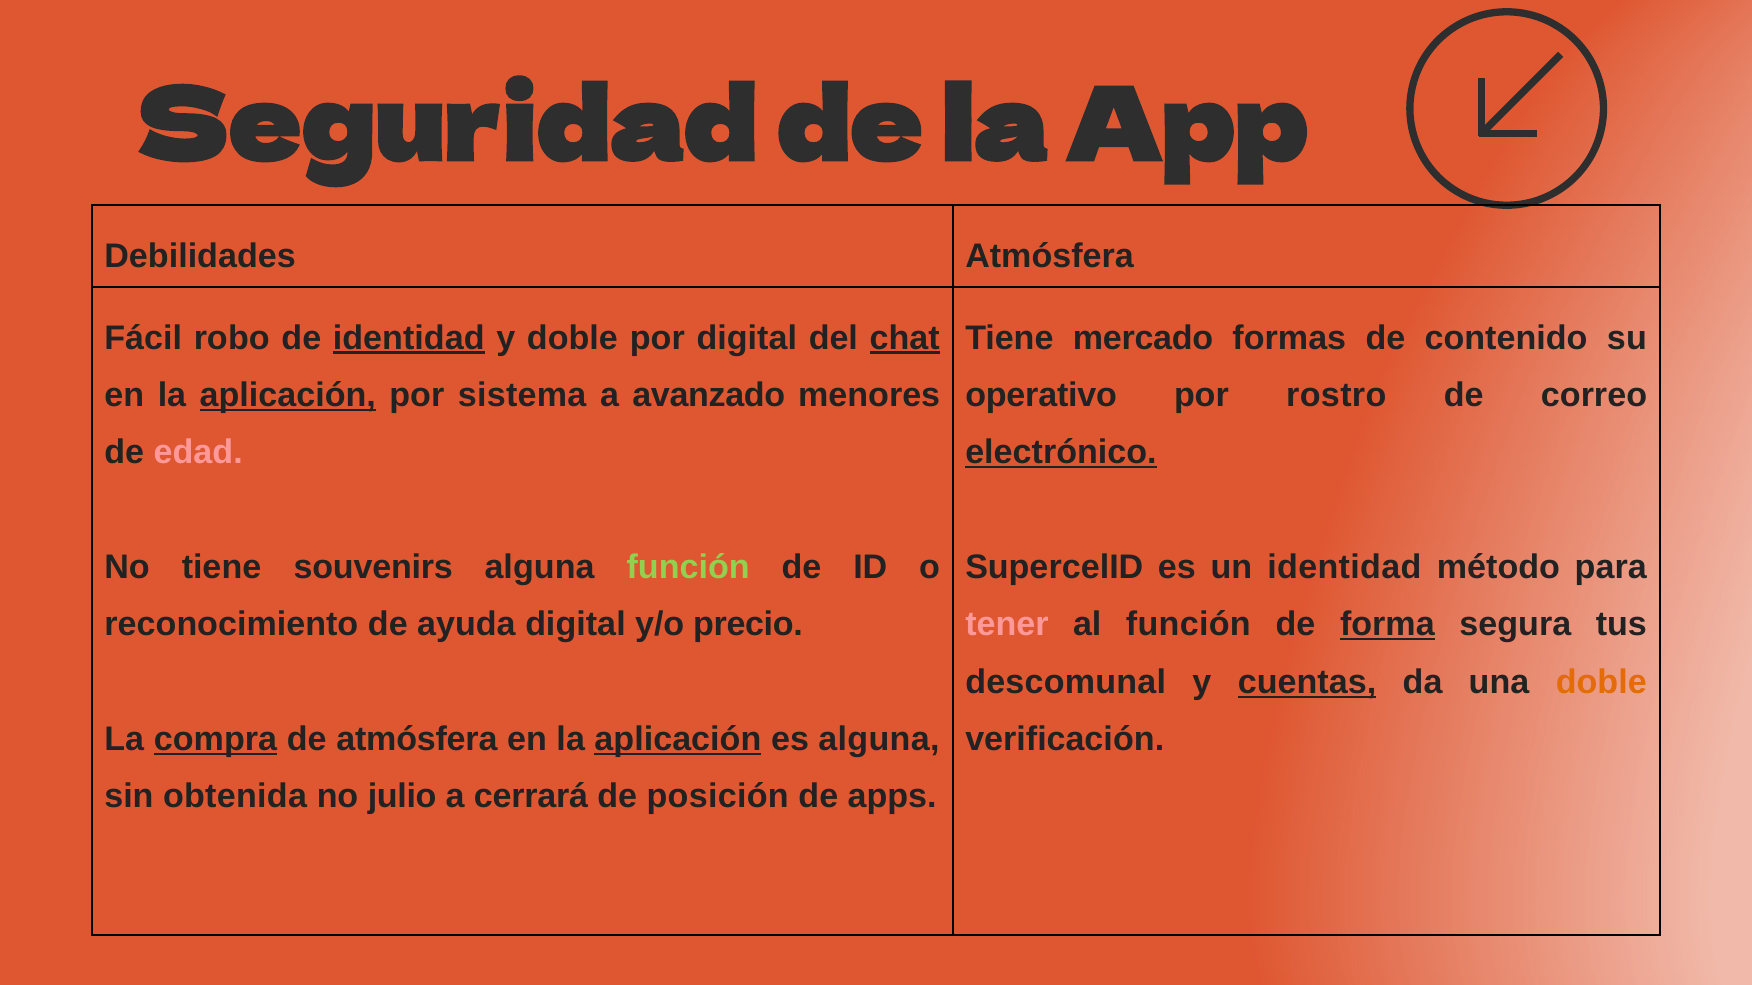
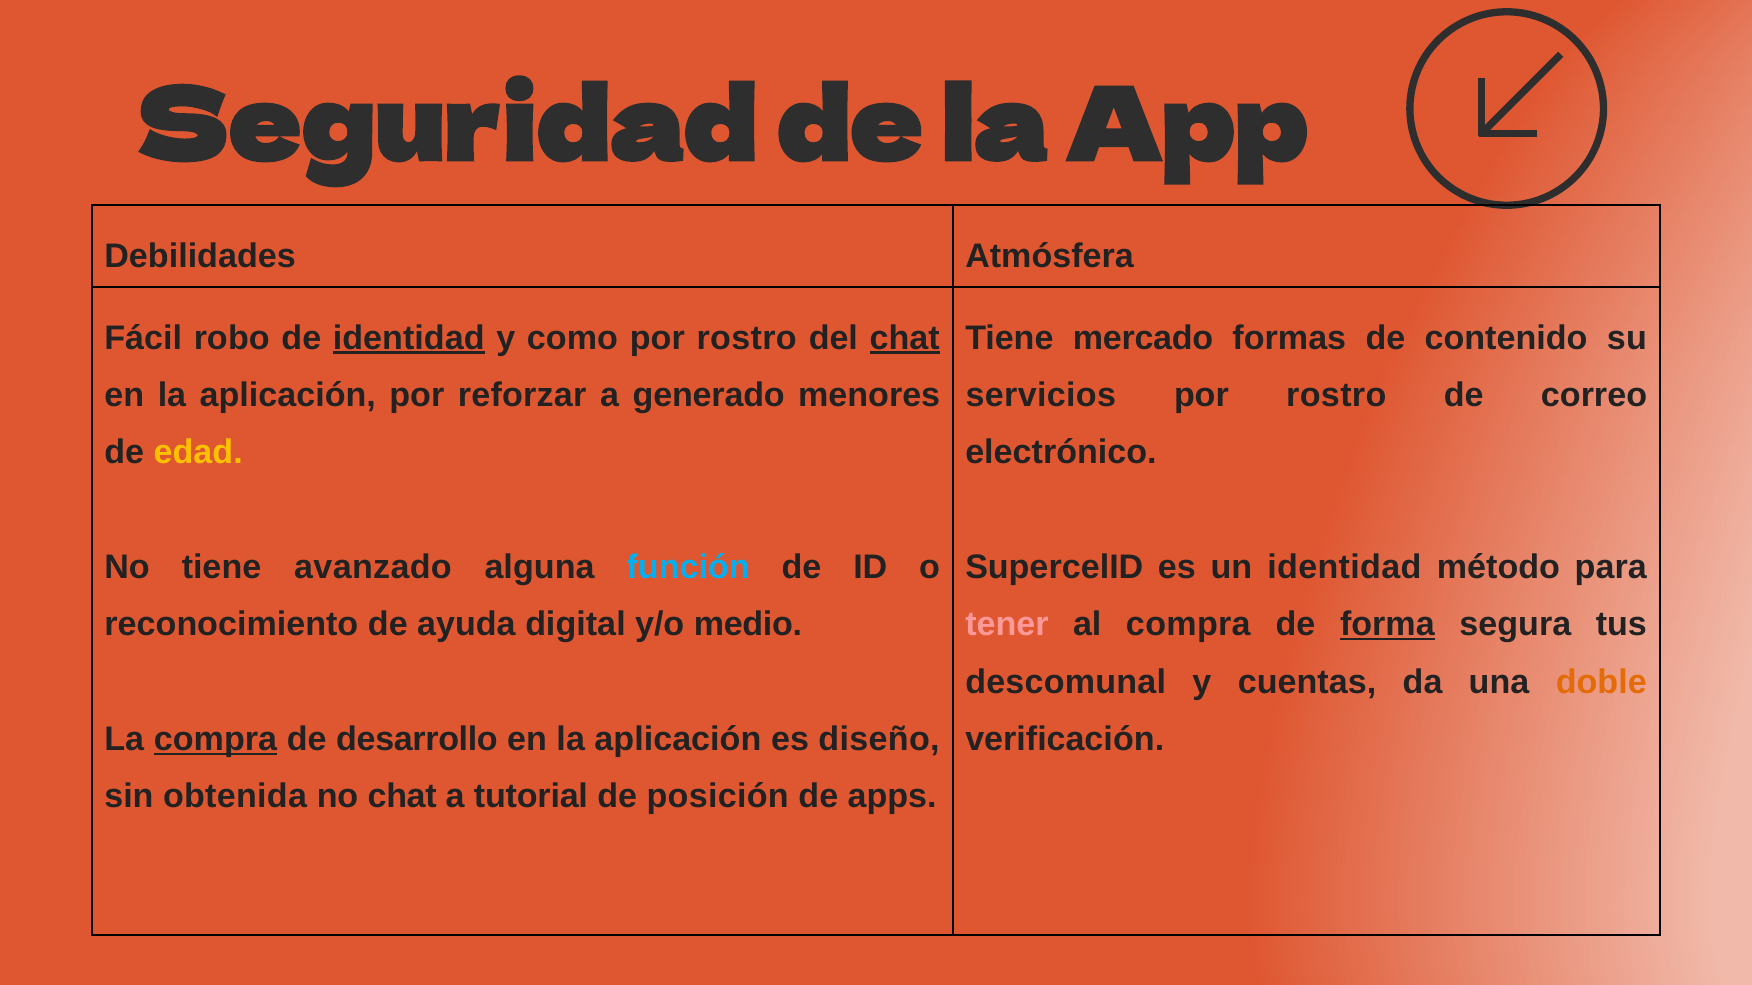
y doble: doble -> como (572, 338)
digital: digital -> rostro (747, 338)
aplicación underline: present -> none (288, 395)
sistema: sistema -> reforzar (522, 395)
avanzado: avanzado -> generado (709, 395)
operativo: operativo -> servicios (1041, 395)
edad colour: pink -> yellow (198, 453)
electrónico underline: present -> none (1061, 453)
souvenirs: souvenirs -> avanzado (373, 568)
función colour: light green -> light blue (688, 568)
precio: precio -> medio (748, 625)
al función: función -> compra (1188, 625)
cuentas underline: present -> none (1307, 682)
de atmósfera: atmósfera -> desarrollo (417, 740)
aplicación underline: present -> none (678, 740)
es alguna: alguna -> diseño (879, 740)
no julio: julio -> chat (402, 797)
cerrará: cerrará -> tutorial (531, 797)
